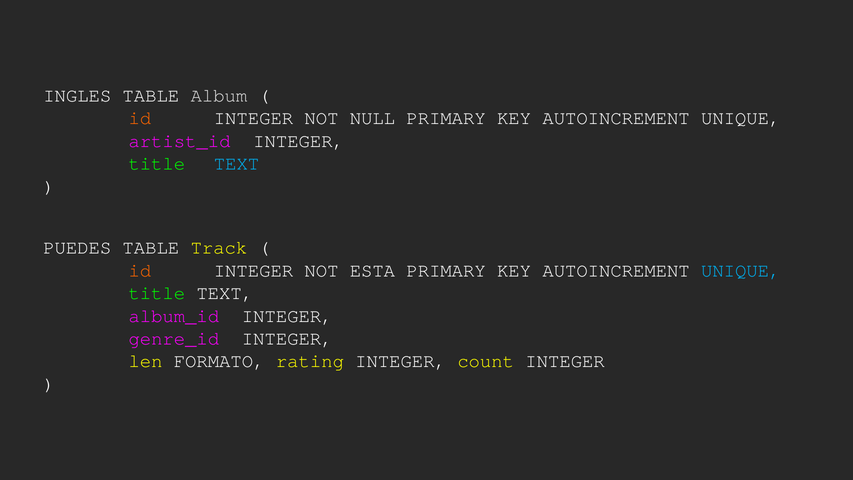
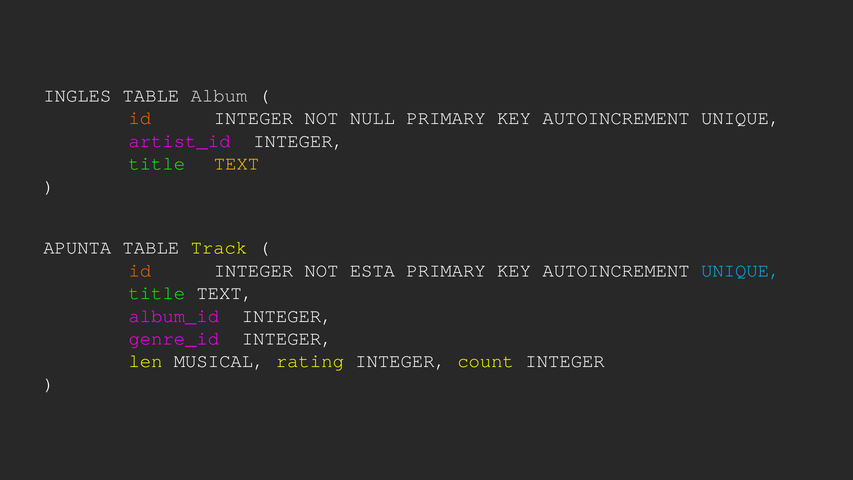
TEXT colour: light blue -> yellow (237, 163)
PUEDES: PUEDES -> APUNTA (77, 247)
FORMATO: FORMATO -> MUSICAL (219, 361)
